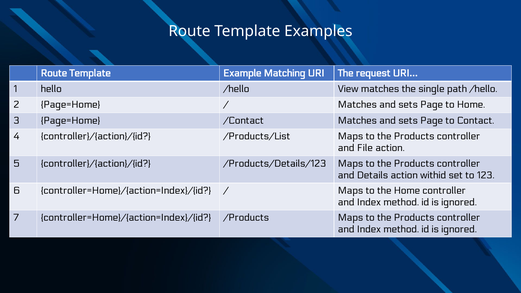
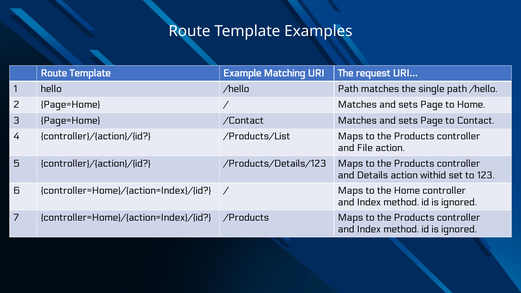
/hello View: View -> Path (348, 89)
